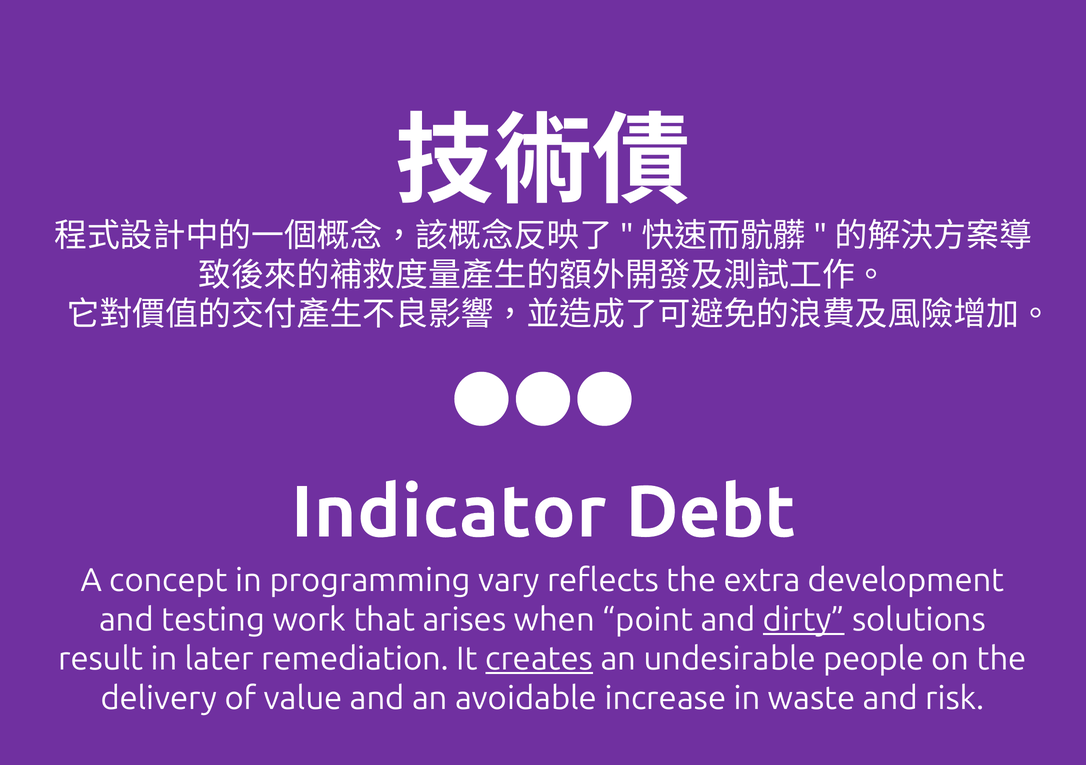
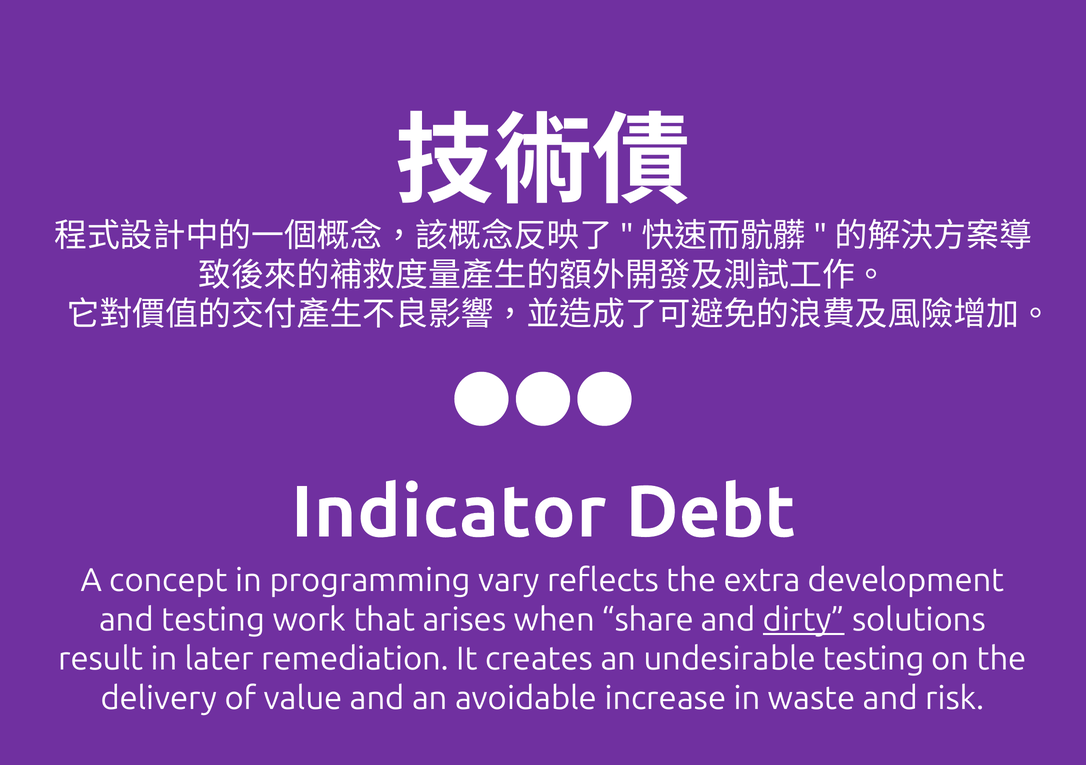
point: point -> share (648, 620)
creates underline: present -> none (539, 659)
undesirable people: people -> testing (874, 659)
